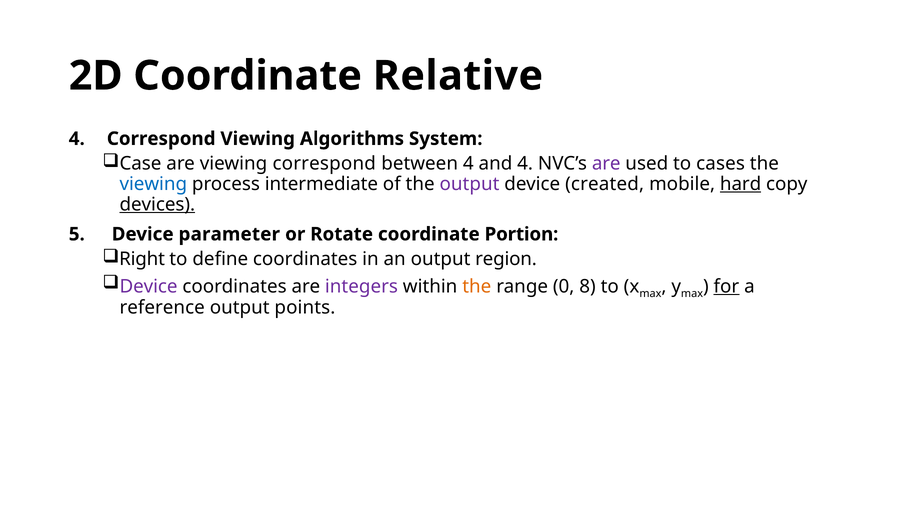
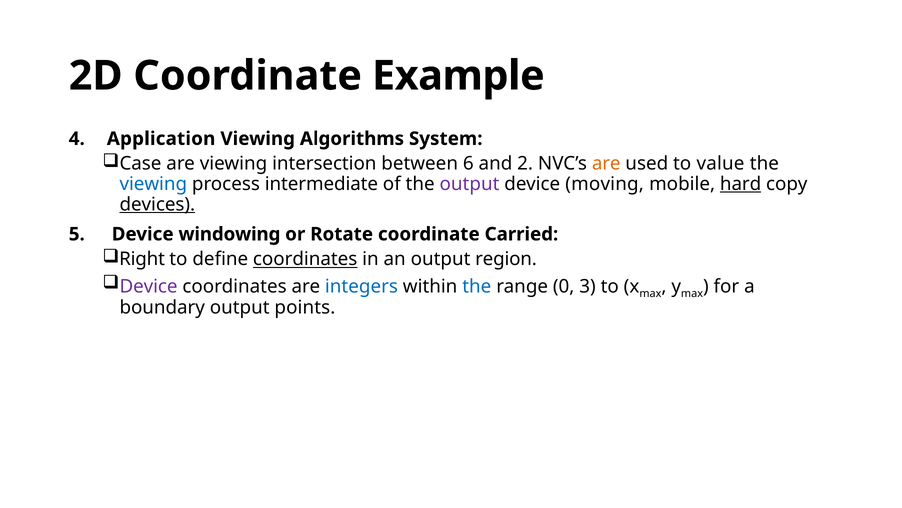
Relative: Relative -> Example (458, 76)
Correspond: Correspond -> Application (161, 139)
viewing correspond: correspond -> intersection (324, 164)
between 4: 4 -> 6 (468, 164)
and 4: 4 -> 2 (525, 164)
are colour: purple -> orange (606, 164)
cases: cases -> value (721, 164)
created: created -> moving (605, 184)
parameter: parameter -> windowing (229, 234)
Portion: Portion -> Carried (521, 234)
coordinates underline: none -> present (305, 259)
integers colour: purple -> blue (361, 286)
the colour: orange -> blue (477, 286)
8: 8 -> 3 (588, 286)
for underline: present -> none (726, 286)
reference: reference -> boundary (162, 307)
